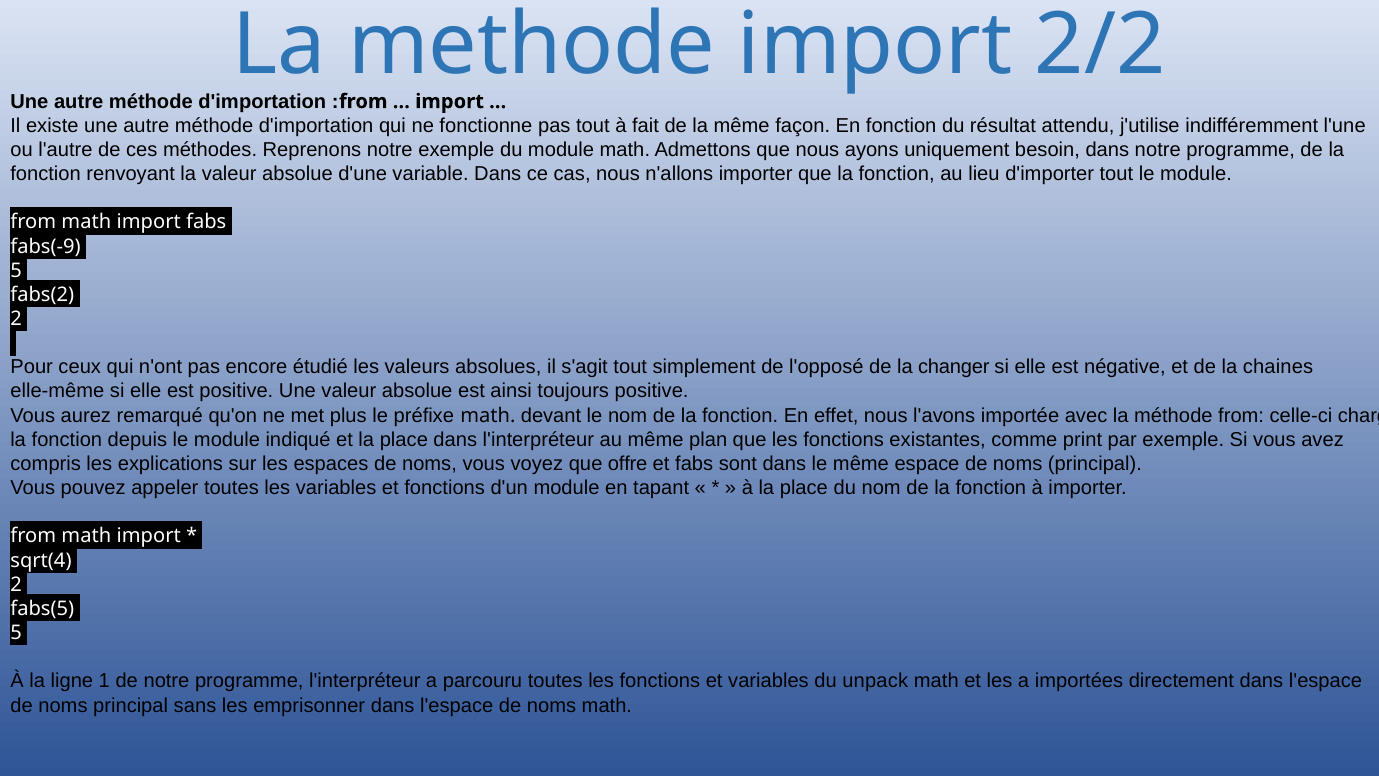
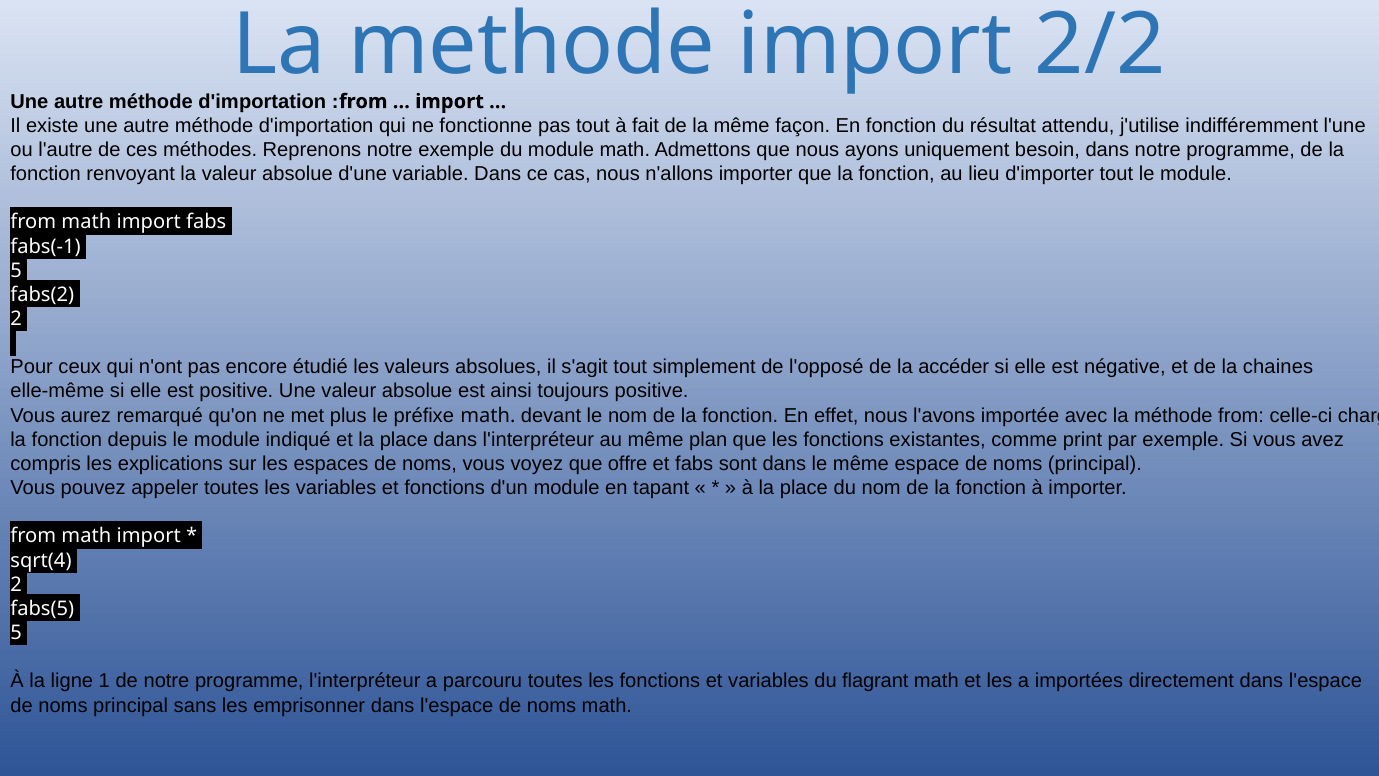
fabs(-9: fabs(-9 -> fabs(-1 (46, 246)
changer: changer -> accéder (954, 367)
unpack: unpack -> flagrant (875, 681)
